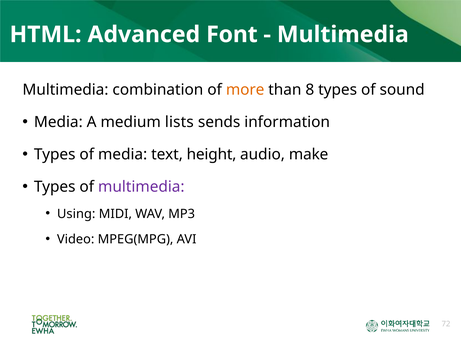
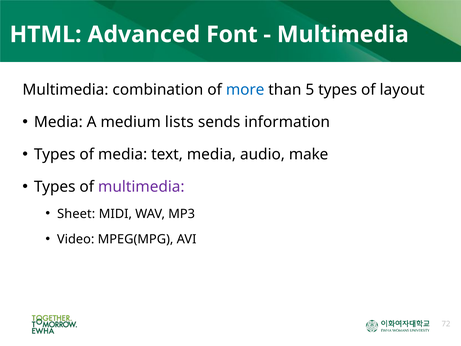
more colour: orange -> blue (245, 90)
8: 8 -> 5 (310, 90)
sound: sound -> layout (402, 90)
text height: height -> media (211, 154)
Using: Using -> Sheet (76, 214)
